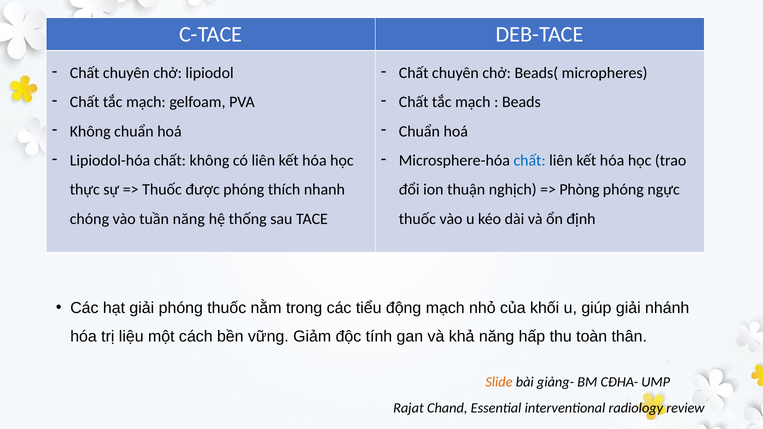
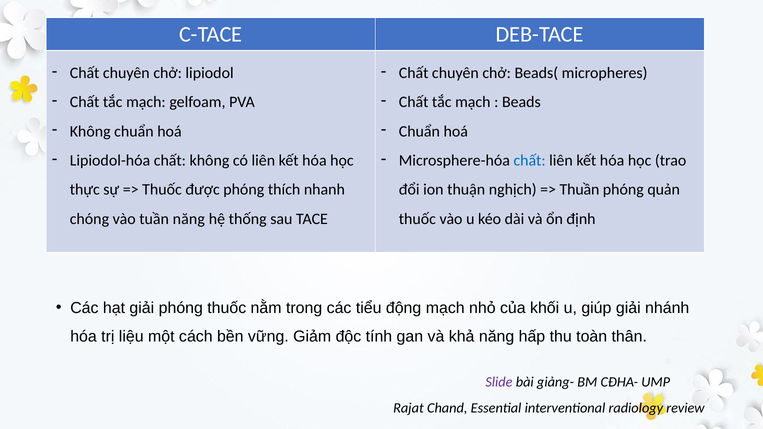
Phòng: Phòng -> Thuần (580, 190)
ngực: ngực -> quản (664, 190)
Slide colour: orange -> purple (499, 382)
